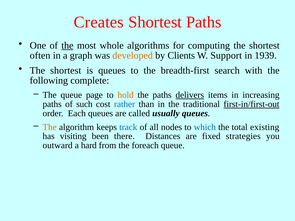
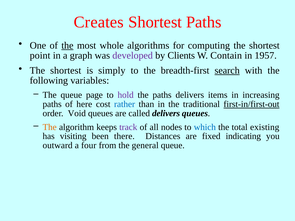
often: often -> point (40, 56)
developed colour: orange -> purple (133, 56)
Support: Support -> Contain (226, 56)
1939: 1939 -> 1957 (266, 56)
is queues: queues -> simply (112, 71)
search underline: none -> present (227, 71)
complete: complete -> variables (90, 81)
hold colour: orange -> purple (126, 95)
delivers underline: present -> none (190, 95)
such: such -> here (84, 104)
Each: Each -> Void (77, 113)
called usually: usually -> delivers (166, 113)
track colour: blue -> purple (128, 127)
strategies: strategies -> indicating (243, 136)
hard: hard -> four (89, 146)
foreach: foreach -> general (145, 146)
